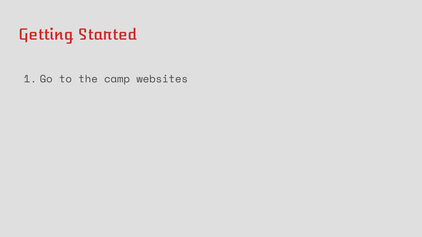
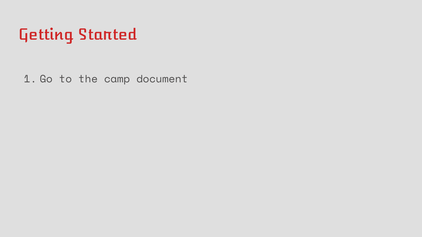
websites: websites -> document (162, 79)
